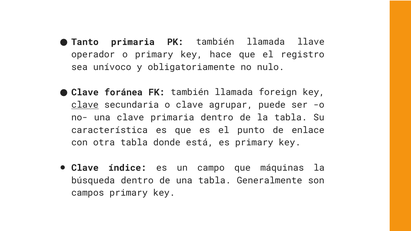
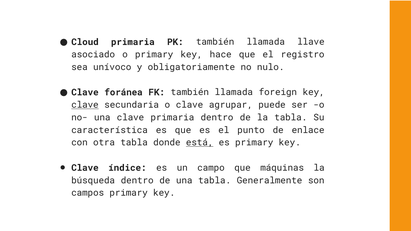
Tanto: Tanto -> Cloud (85, 42)
operador: operador -> asociado (93, 55)
está underline: none -> present (200, 143)
